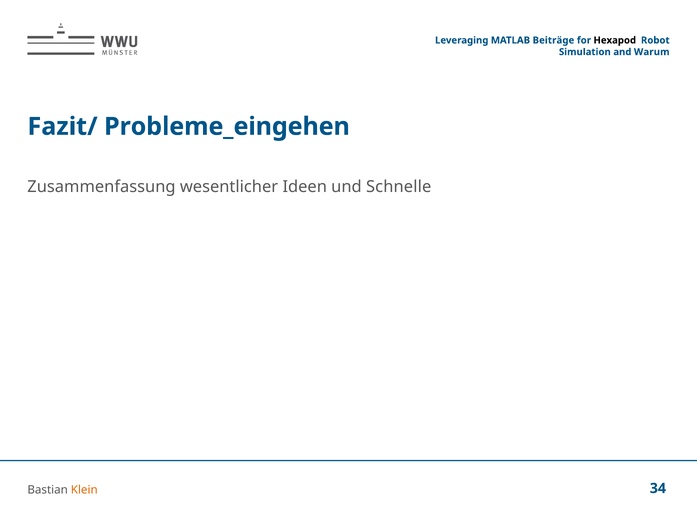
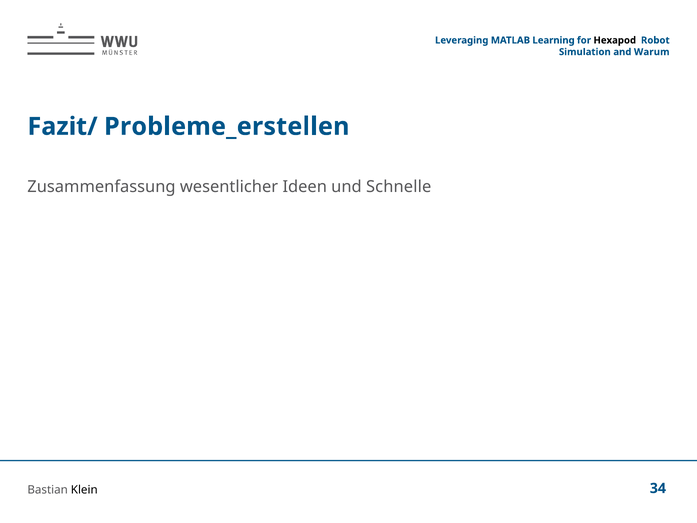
Beiträge: Beiträge -> Learning (554, 40)
Probleme_eingehen: Probleme_eingehen -> Probleme_erstellen (227, 126)
Klein colour: orange -> black (84, 490)
